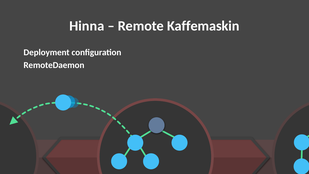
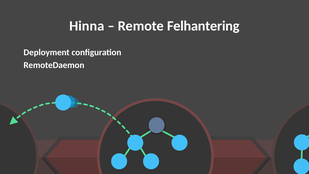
Kaffemaskin: Kaffemaskin -> Felhantering (203, 26)
